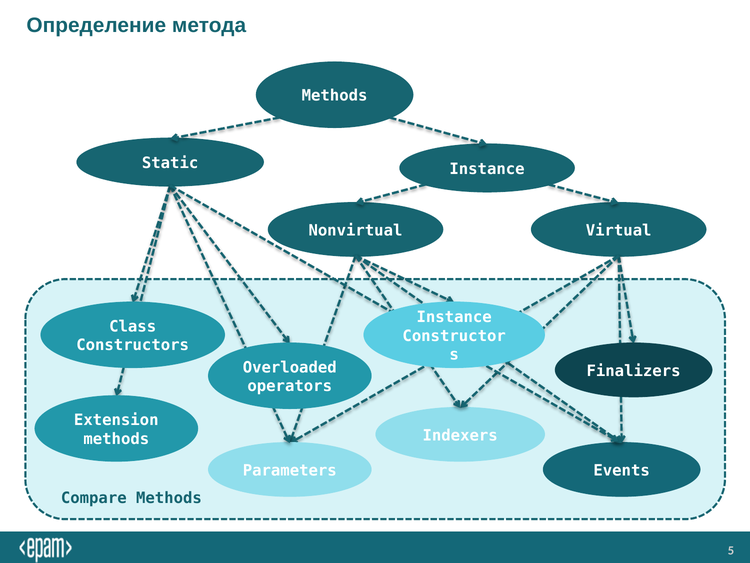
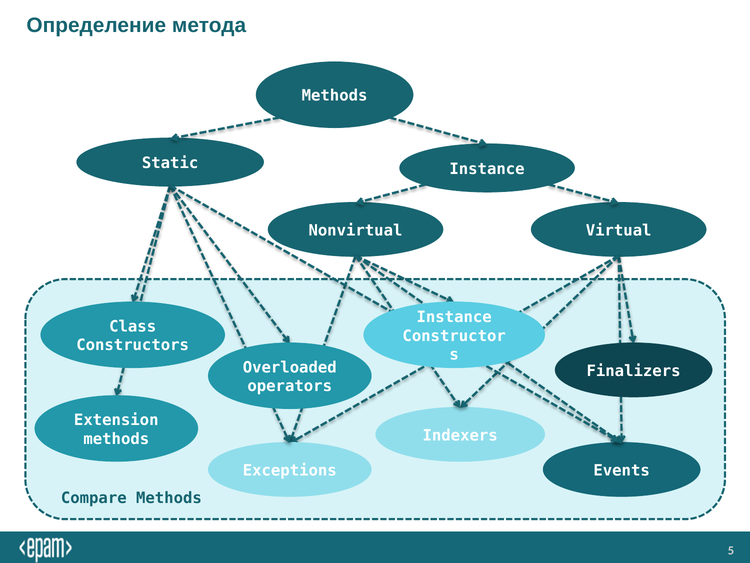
Parameters: Parameters -> Exceptions (290, 470)
